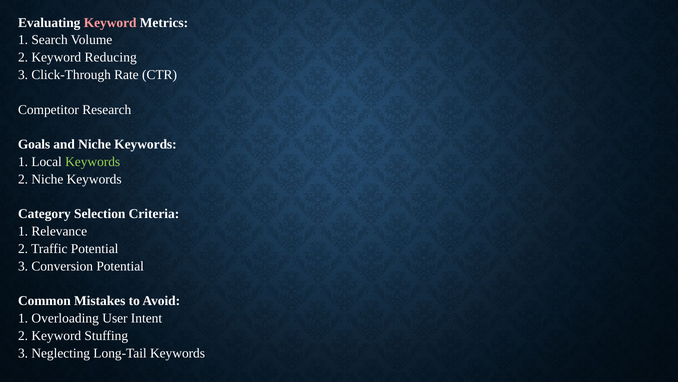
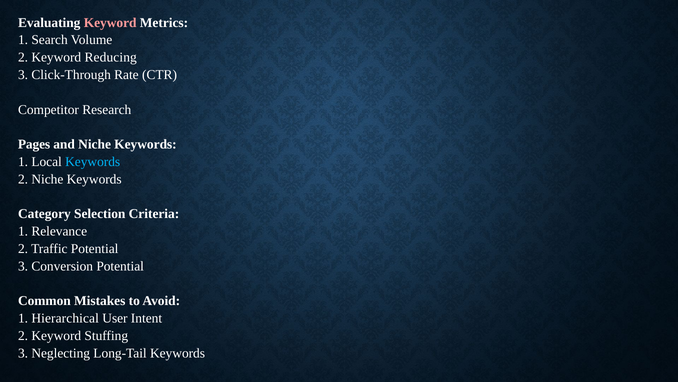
Goals: Goals -> Pages (34, 144)
Keywords colour: light green -> light blue (93, 162)
Overloading: Overloading -> Hierarchical (65, 318)
